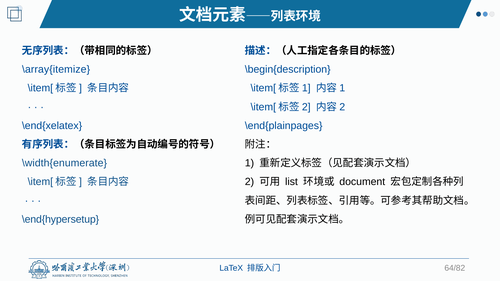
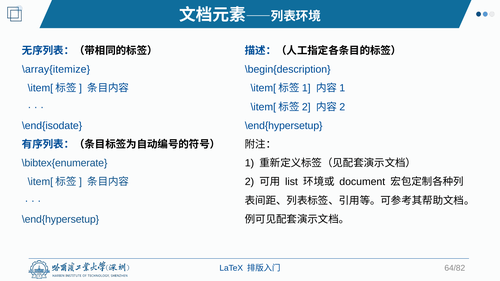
\end{xelatex: \end{xelatex -> \end{isodate (52, 126)
\end{plainpages: \end{plainpages -> \end{hypersetup (284, 126)
\width{enumerate: \width{enumerate -> \bibtex{enumerate (65, 163)
